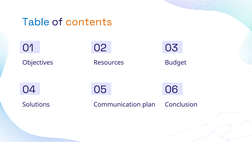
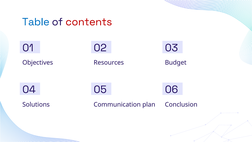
contents colour: orange -> red (89, 22)
